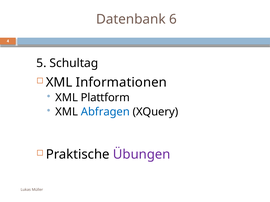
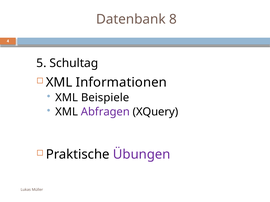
6: 6 -> 8 (173, 19)
Plattform: Plattform -> Beispiele (105, 98)
Abfragen colour: blue -> purple (105, 112)
